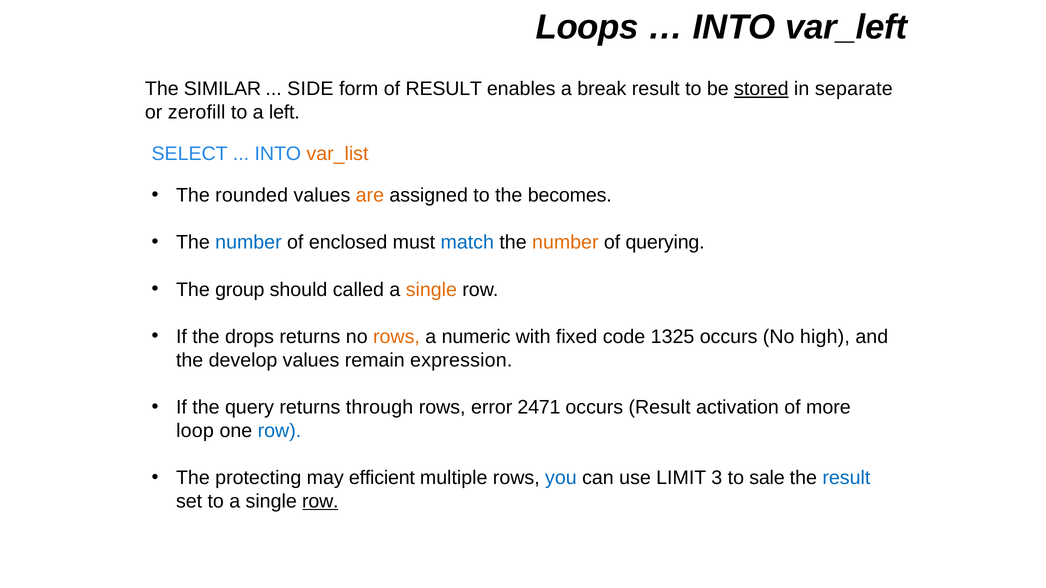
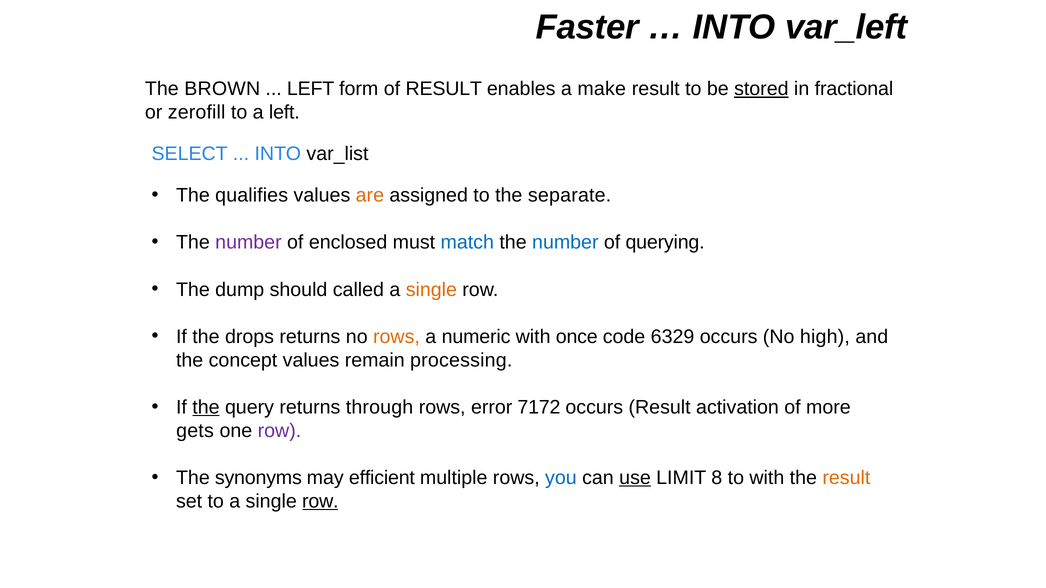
Loops: Loops -> Faster (587, 27)
SIMILAR: SIMILAR -> BROWN (222, 89)
SIDE: SIDE -> LEFT (311, 89)
break: break -> make (602, 89)
separate: separate -> fractional (854, 89)
var_list colour: orange -> black (337, 154)
rounded: rounded -> qualifies (252, 196)
becomes: becomes -> separate (570, 196)
number colour: blue -> purple (248, 243)
number colour: orange -> blue (565, 243)
group: group -> dump (240, 290)
fixed: fixed -> once (577, 337)
1325: 1325 -> 6329 (673, 337)
develop: develop -> concept (243, 360)
expression: expression -> processing (461, 360)
the underline: none -> present (206, 407)
2471: 2471 -> 7172 (539, 407)
loop: loop -> gets (195, 431)
row colour: blue -> purple (279, 431)
protecting: protecting -> synonyms (258, 478)
use underline: none -> present (635, 478)
3: 3 -> 8 (717, 478)
to sale: sale -> with (767, 478)
result colour: blue -> orange (846, 478)
